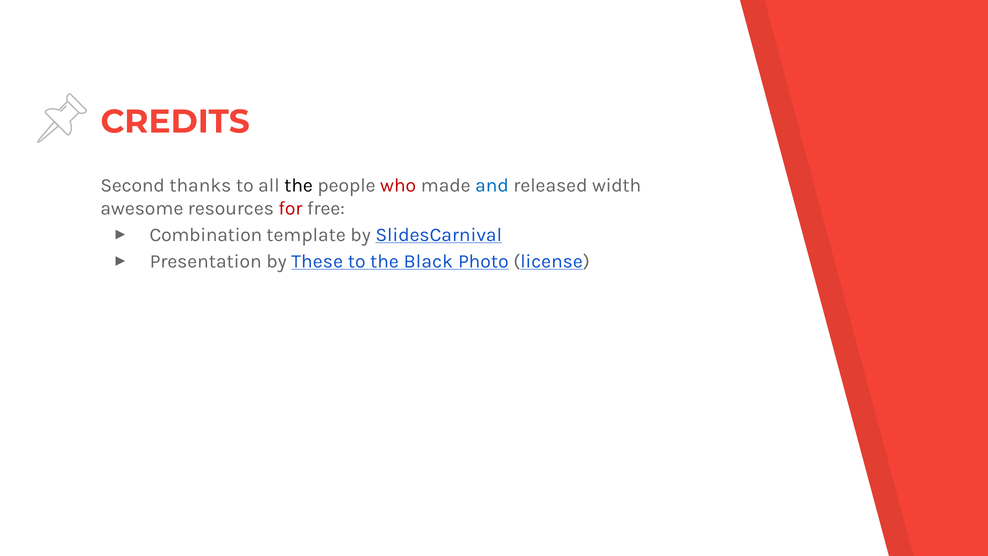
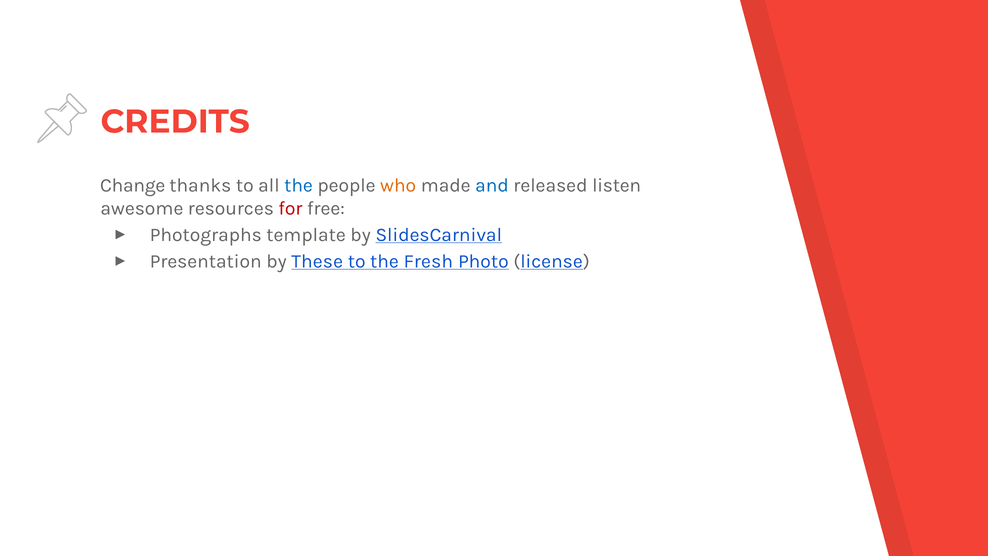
Second: Second -> Change (133, 185)
the colour: black -> blue (298, 185)
who colour: red -> orange (398, 185)
width: width -> listen (617, 185)
Combination: Combination -> Photographs (206, 235)
Black: Black -> Fresh (428, 261)
